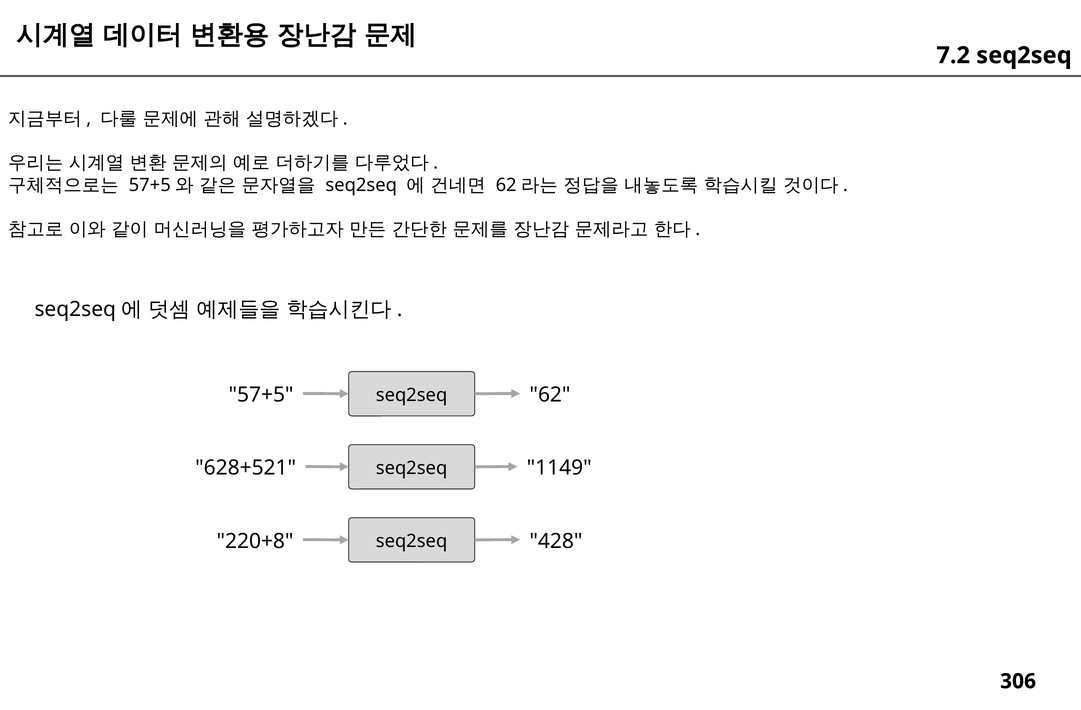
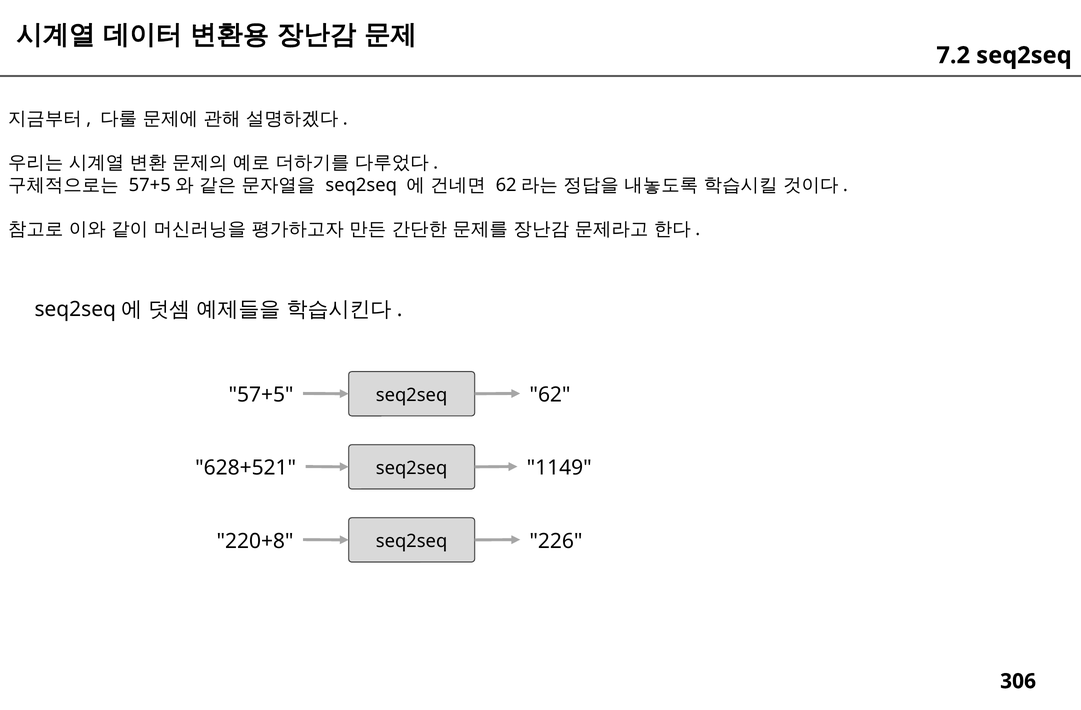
428: 428 -> 226 (556, 541)
